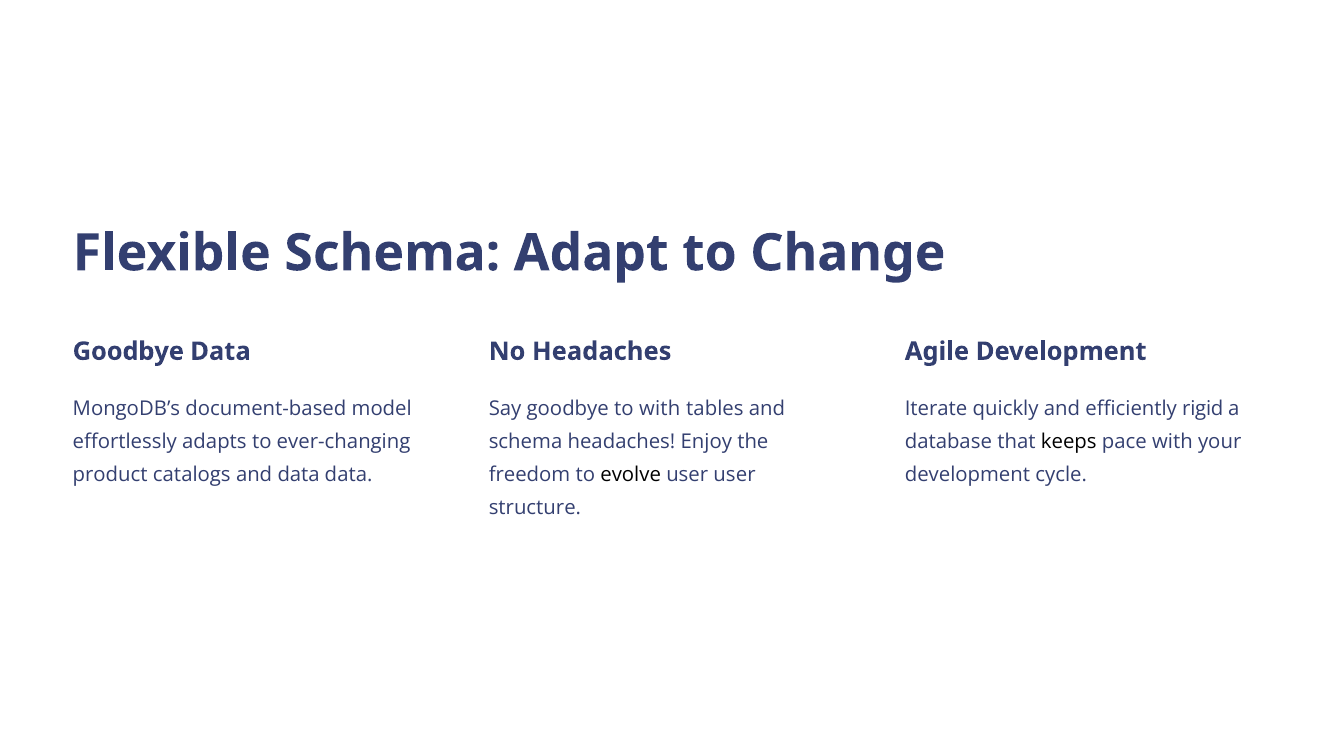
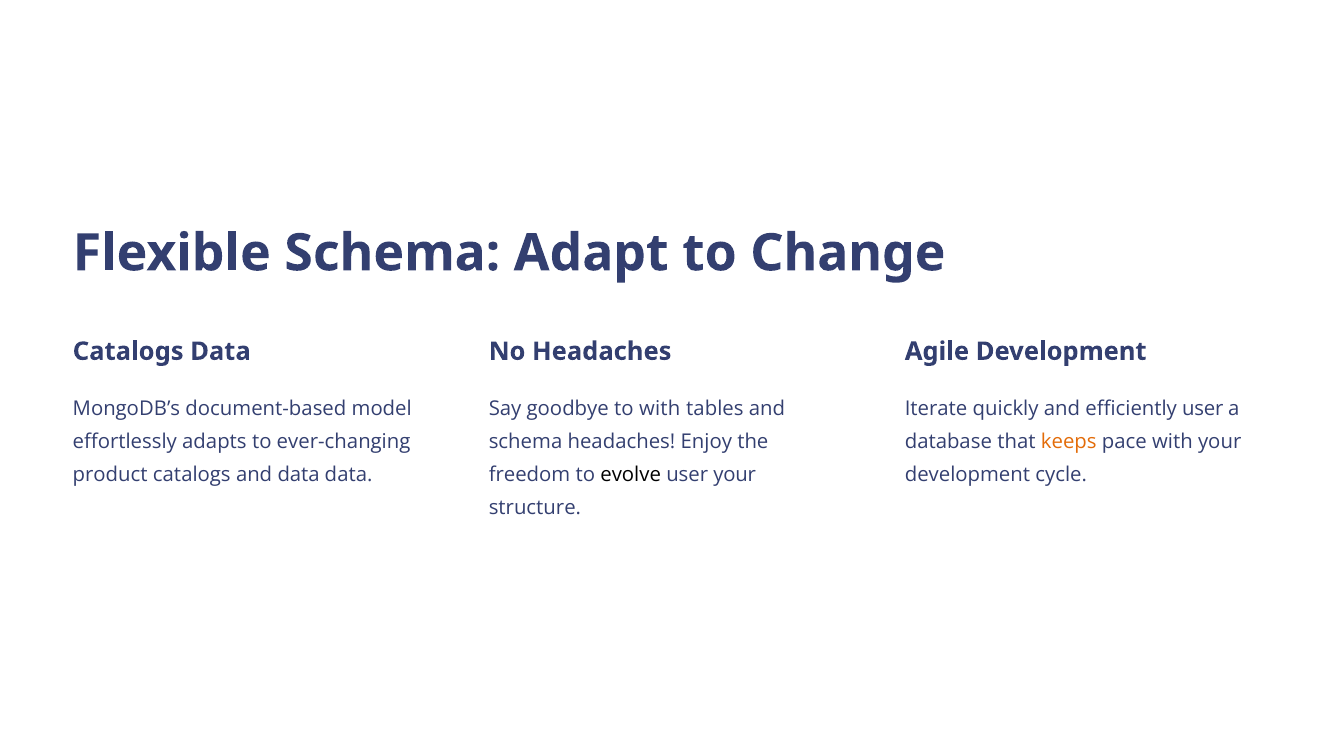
Goodbye: Goodbye -> Catalogs (128, 352)
efficiently rigid: rigid -> user (1203, 409)
keeps colour: black -> orange (1069, 442)
user user: user -> your (735, 475)
